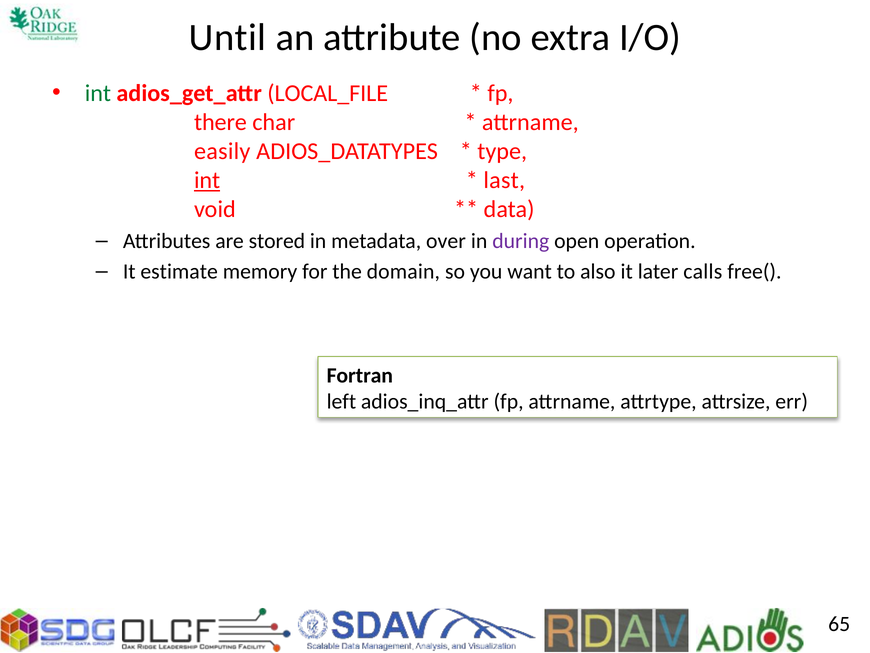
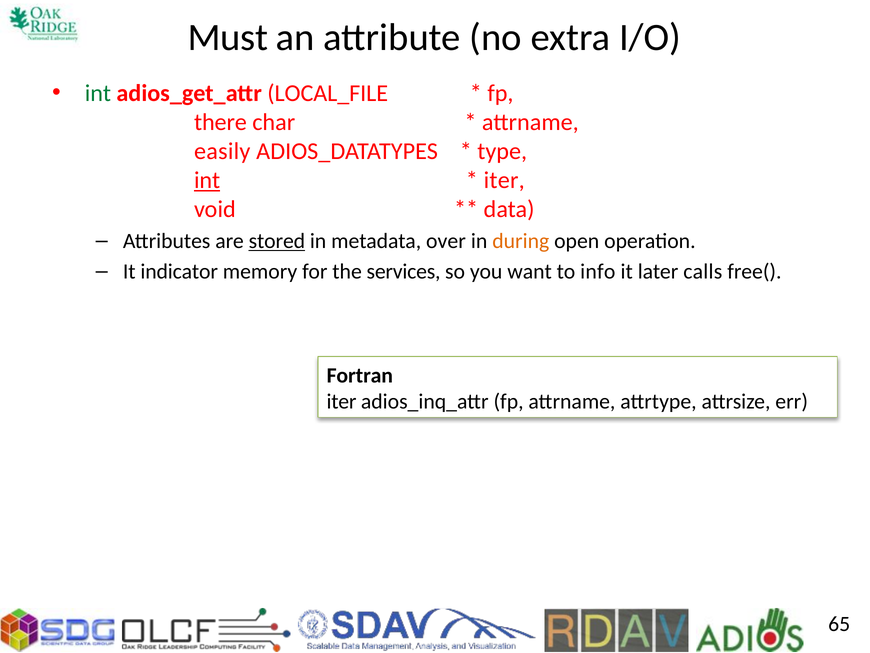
Until: Until -> Must (228, 37)
last: last -> iter (504, 180)
stored underline: none -> present (277, 241)
during colour: purple -> orange (521, 241)
estimate: estimate -> indicator (179, 271)
domain: domain -> services (404, 271)
also: also -> info (598, 271)
left: left -> iter (341, 401)
